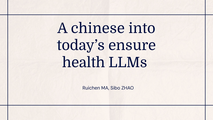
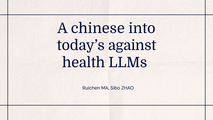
ensure: ensure -> against (132, 45)
